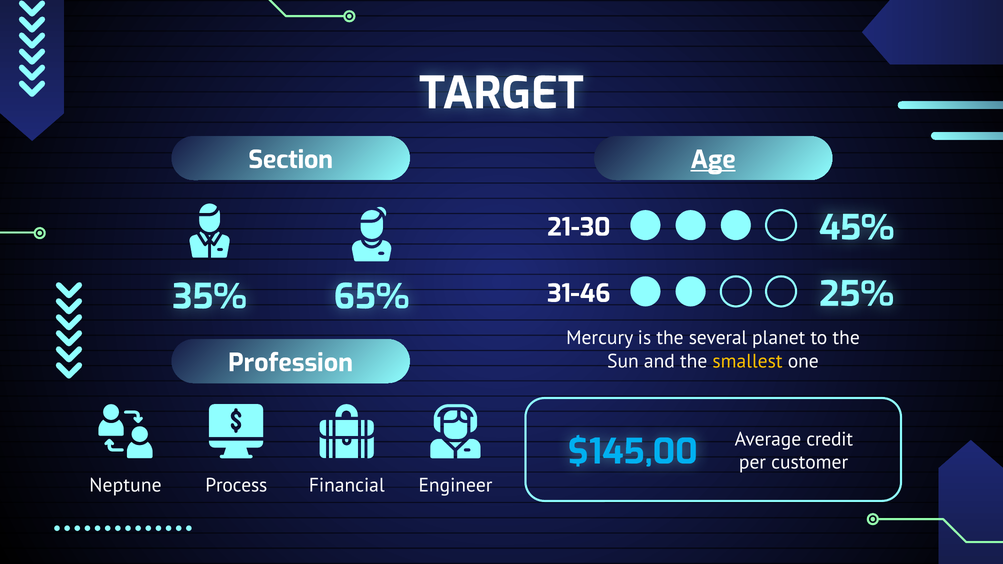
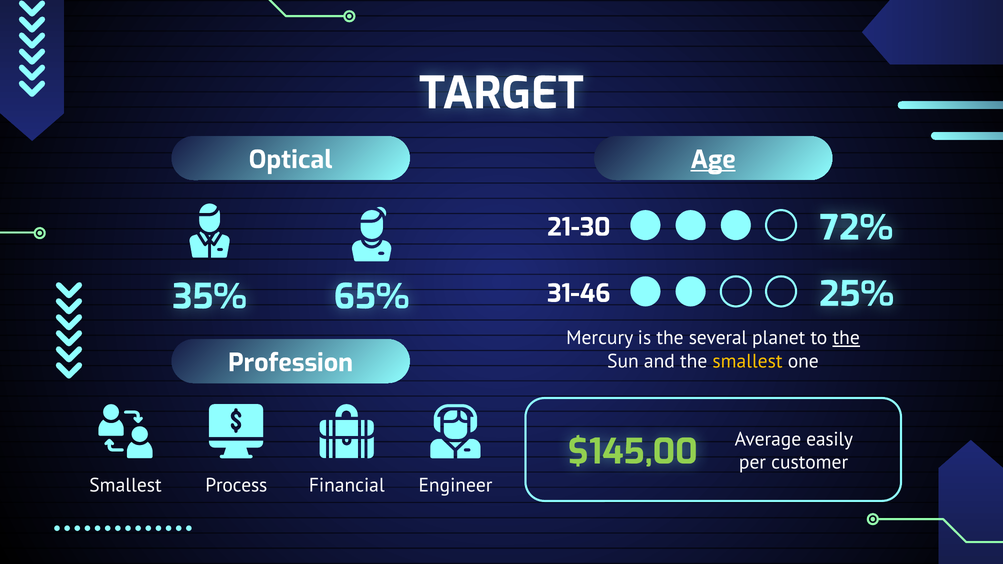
Section: Section -> Optical (291, 160)
45%: 45% -> 72% (856, 228)
the underline: none -> present (846, 338)
$145,00 colour: light blue -> light green (633, 452)
credit: credit -> easily (830, 439)
Neptune: Neptune -> Smallest (126, 485)
